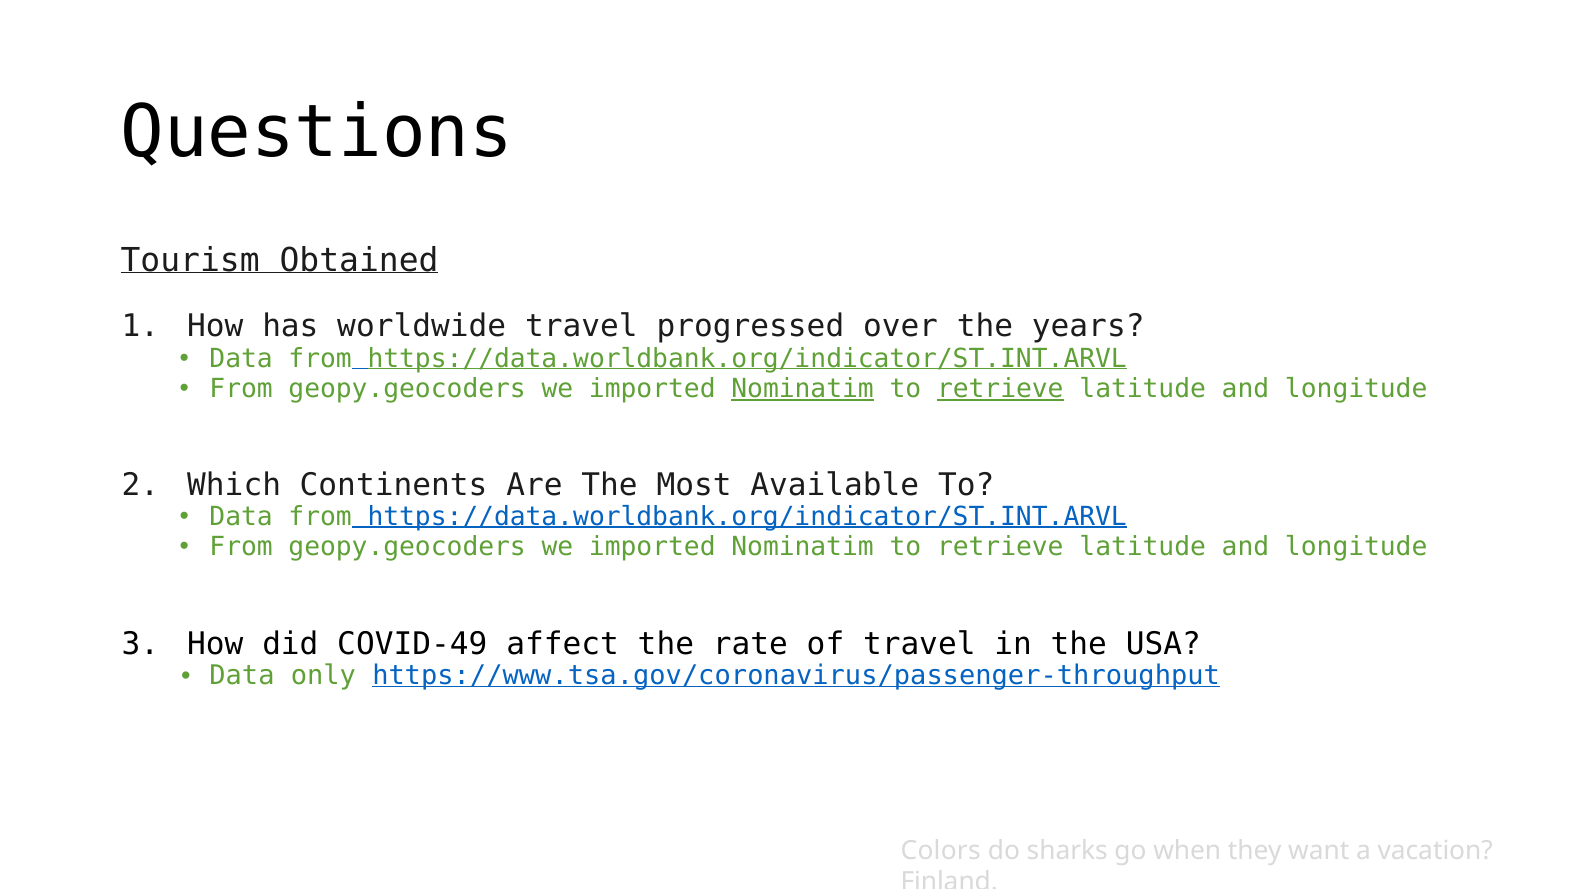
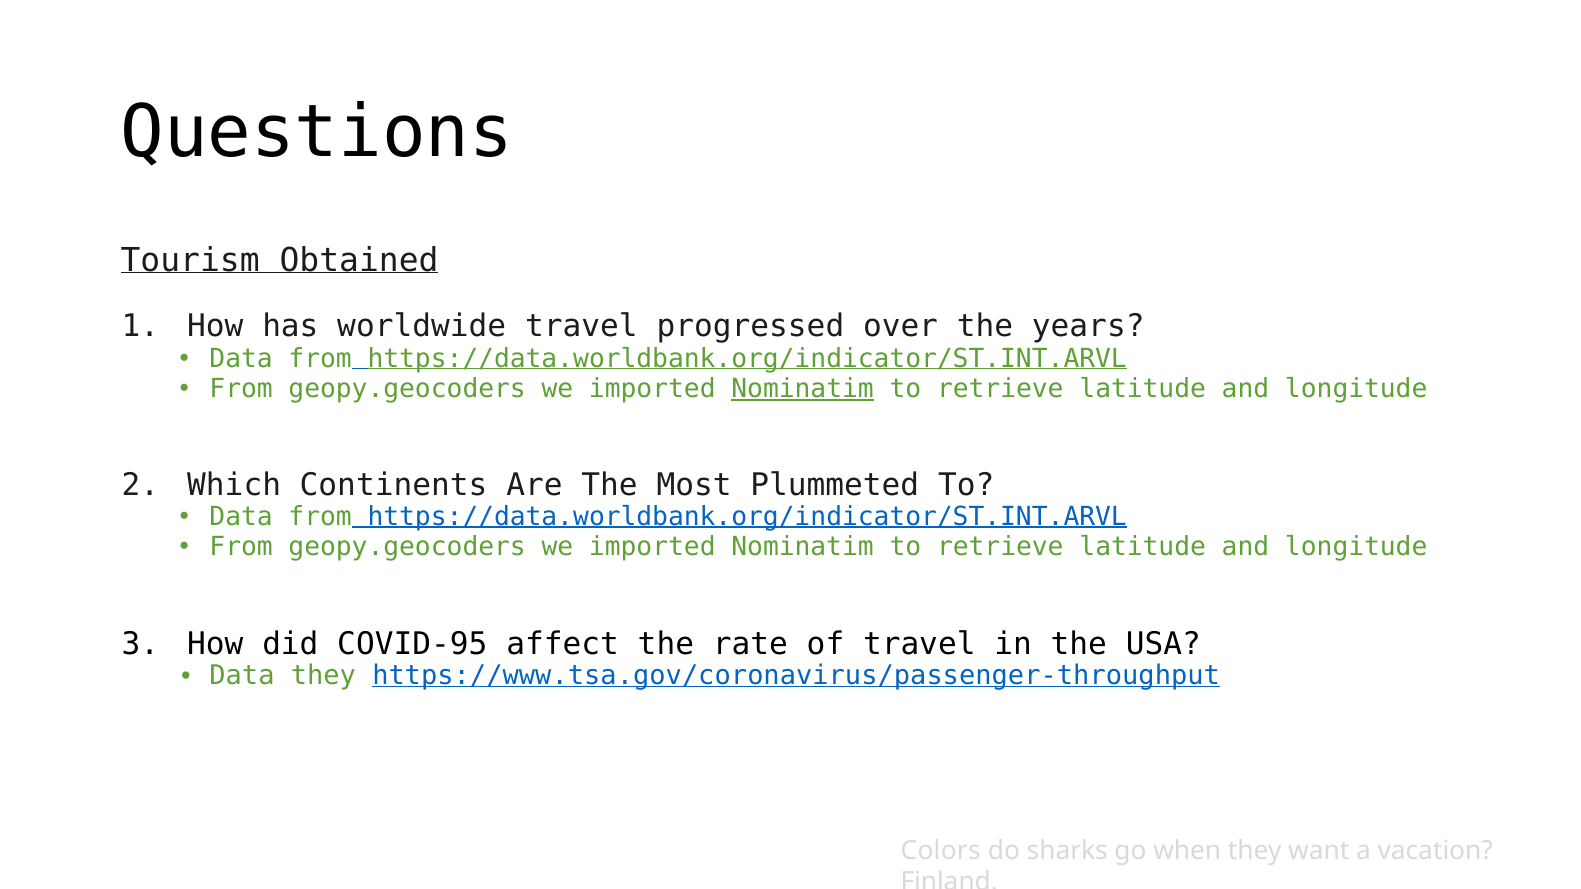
retrieve underline: present -> none (1000, 389)
Available: Available -> Plummeted (835, 485)
COVID-49: COVID-49 -> COVID-95 (412, 644)
Data only: only -> they (323, 676)
